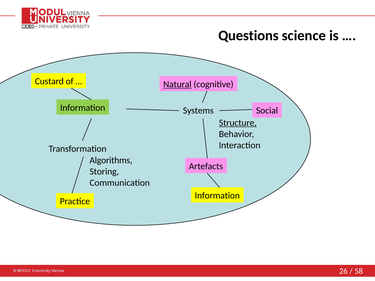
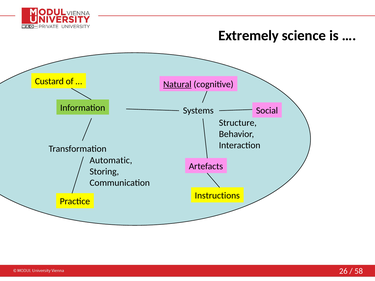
Questions: Questions -> Extremely (249, 36)
Structure underline: present -> none (238, 123)
Algorithms: Algorithms -> Automatic (111, 161)
Information: Information -> Instructions (217, 196)
